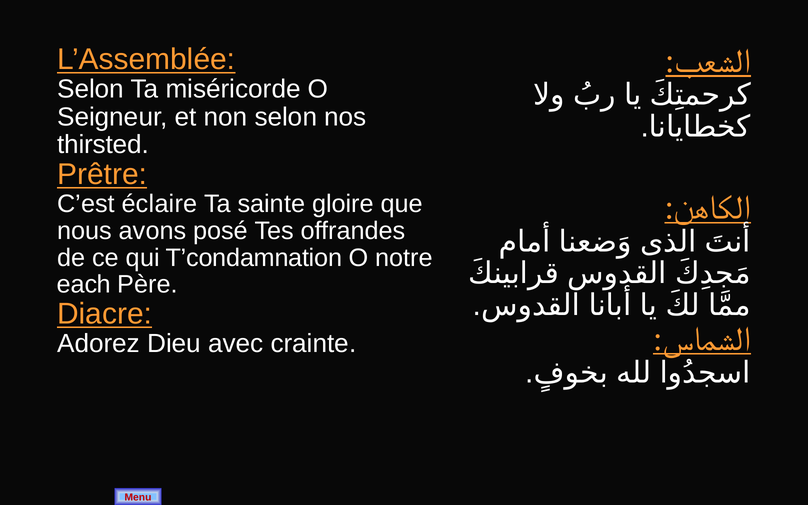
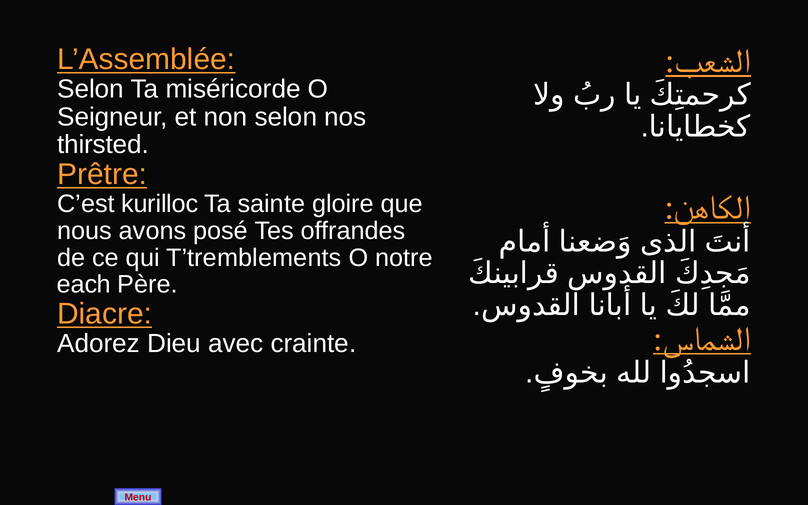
éclaire: éclaire -> kurilloc (160, 204)
T’condamnation: T’condamnation -> T’tremblements (254, 258)
